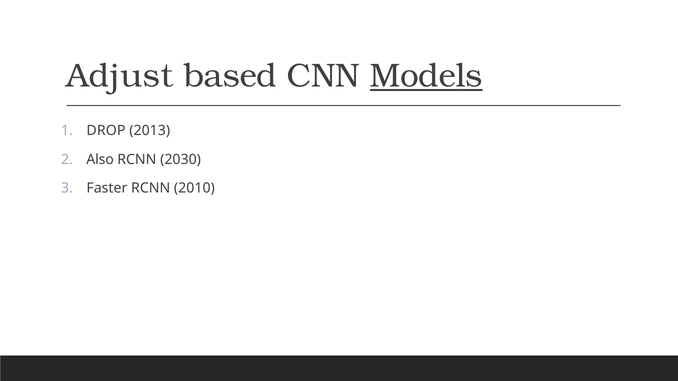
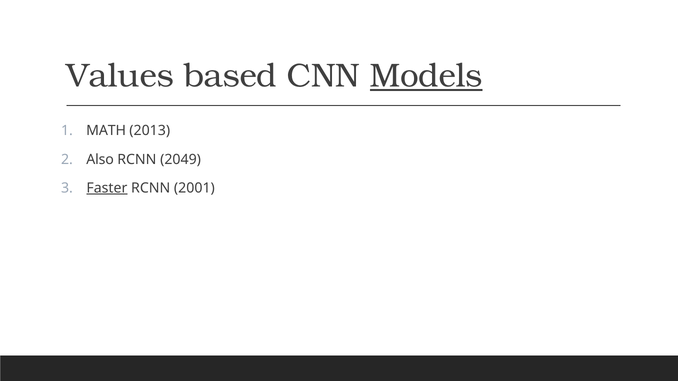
Adjust: Adjust -> Values (120, 76)
DROP: DROP -> MATH (106, 131)
2030: 2030 -> 2049 (181, 159)
Faster underline: none -> present (107, 188)
2010: 2010 -> 2001 (194, 188)
